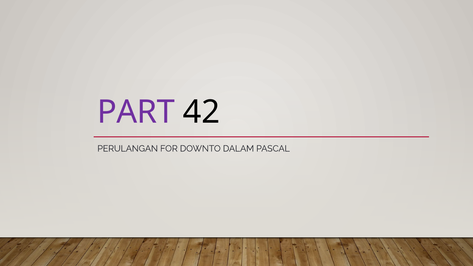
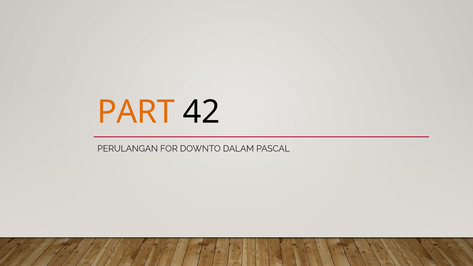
PART colour: purple -> orange (136, 112)
